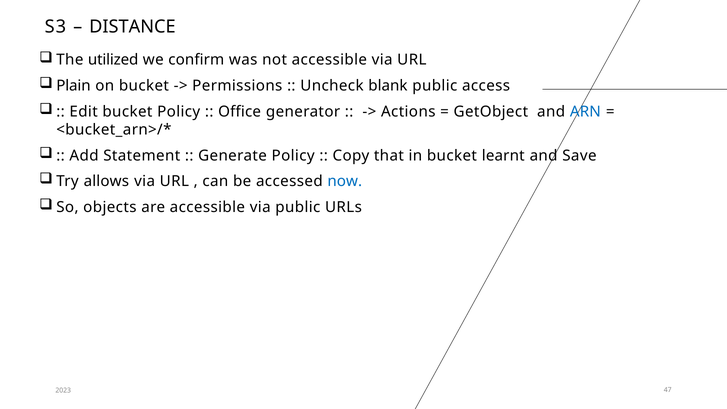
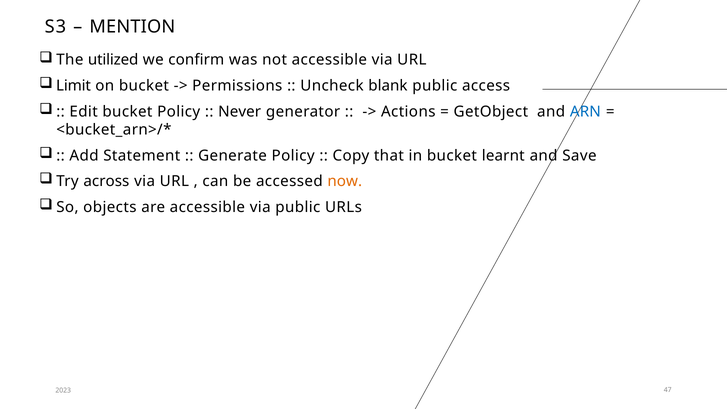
DISTANCE: DISTANCE -> MENTION (132, 27)
Plain: Plain -> Limit (73, 86)
Office: Office -> Never (240, 112)
allows: allows -> across (106, 181)
now colour: blue -> orange (345, 181)
